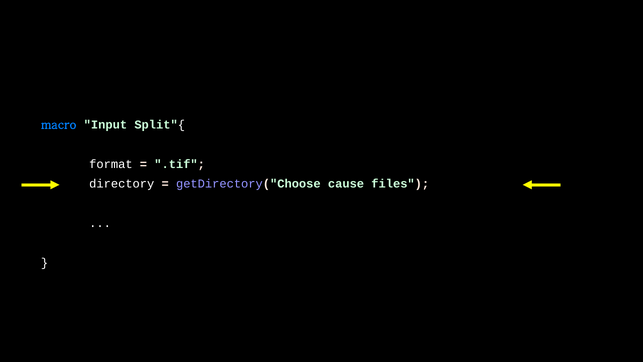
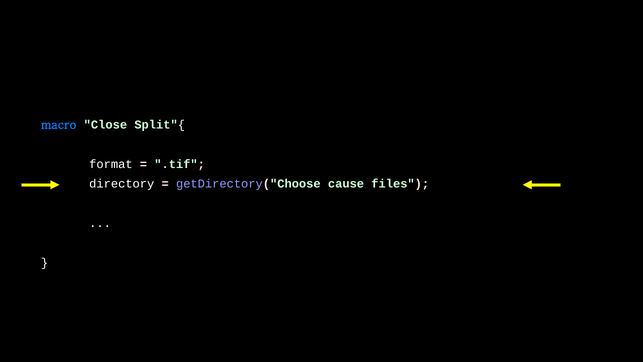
Input: Input -> Close (105, 125)
